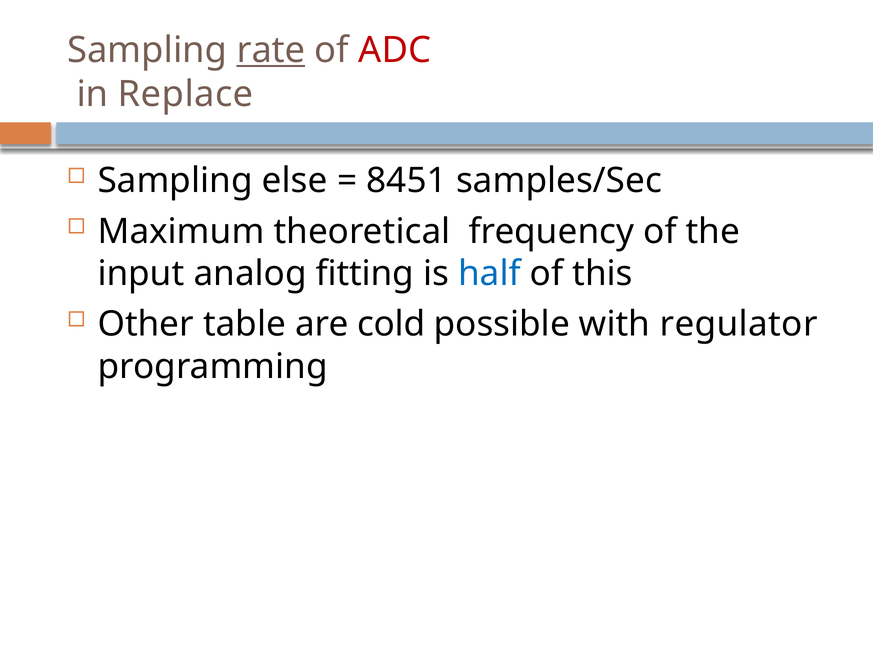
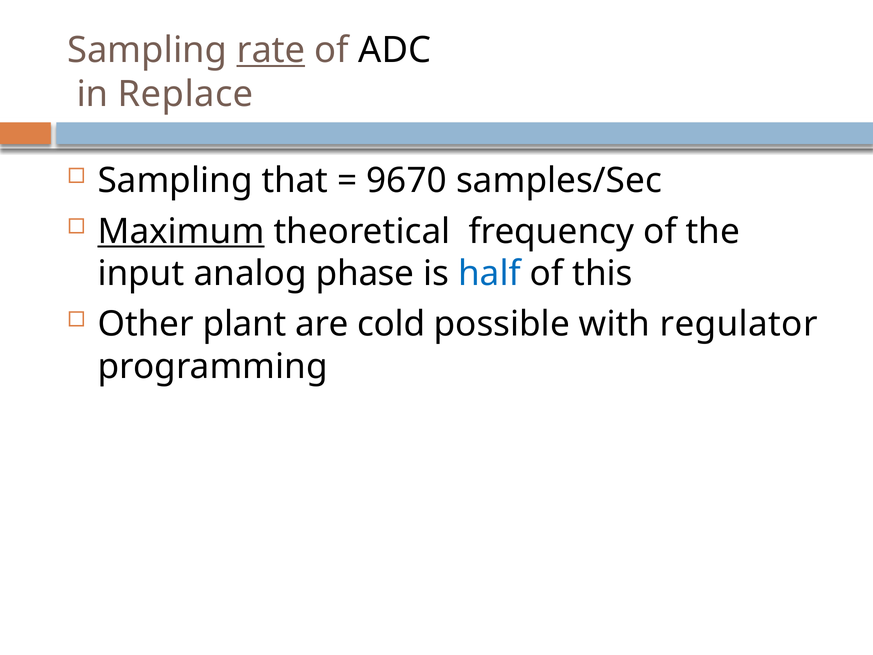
ADC colour: red -> black (395, 50)
else: else -> that (295, 181)
8451: 8451 -> 9670 (407, 181)
Maximum underline: none -> present (181, 231)
fitting: fitting -> phase (365, 274)
table: table -> plant (245, 324)
